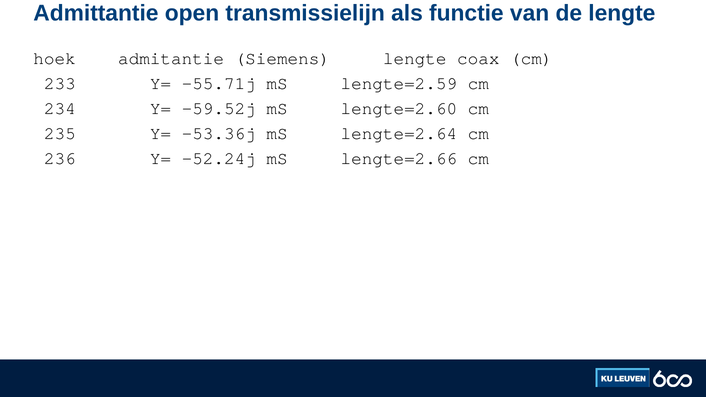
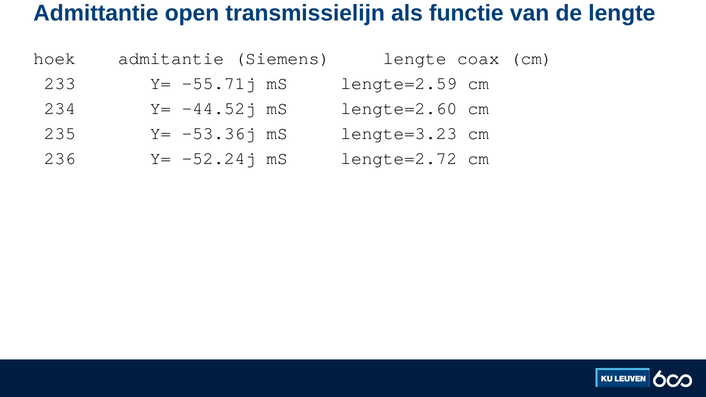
-59.52j: -59.52j -> -44.52j (219, 109)
lengte=2.64: lengte=2.64 -> lengte=3.23 (399, 134)
lengte=2.66: lengte=2.66 -> lengte=2.72 (399, 159)
